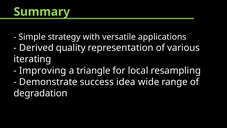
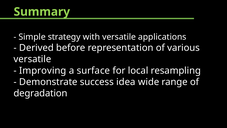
quality: quality -> before (71, 48)
iterating: iterating -> versatile (32, 59)
triangle: triangle -> surface (93, 70)
